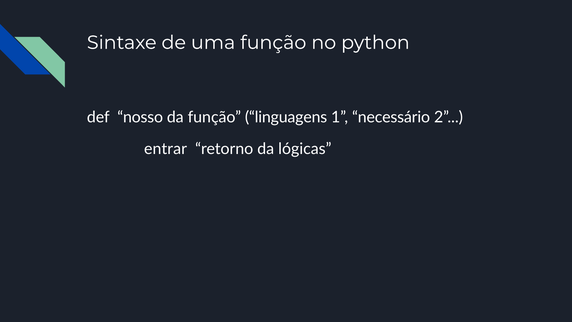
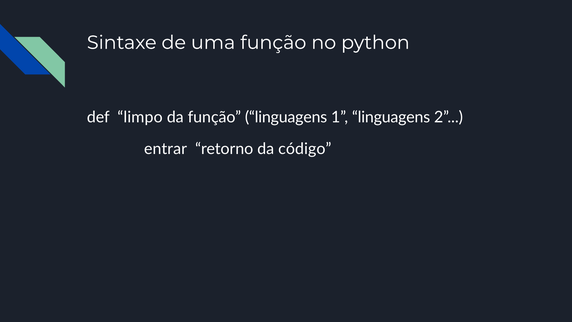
nosso: nosso -> limpo (140, 117)
1 necessário: necessário -> linguagens (391, 117)
lógicas: lógicas -> código (305, 149)
